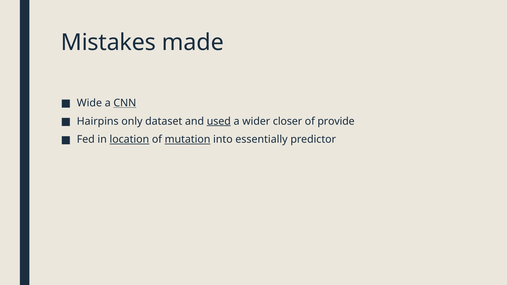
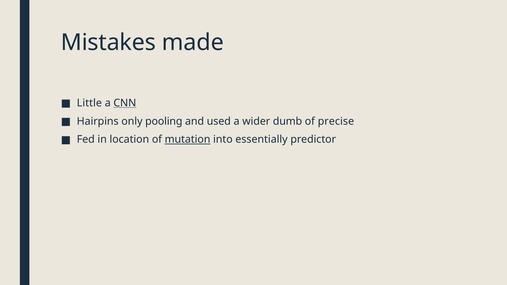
Wide: Wide -> Little (89, 103)
dataset: dataset -> pooling (164, 121)
used underline: present -> none (219, 121)
closer: closer -> dumb (288, 121)
provide: provide -> precise (336, 121)
location underline: present -> none (129, 140)
